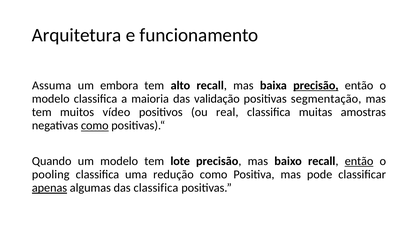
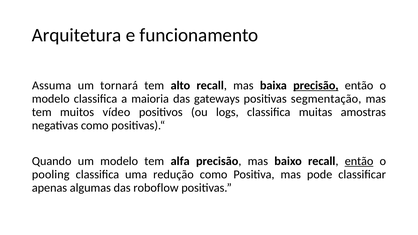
embora: embora -> tornará (119, 85)
validação: validação -> gateways (217, 99)
real: real -> logs (227, 112)
como underline: present -> none (95, 126)
lote: lote -> alfa (180, 161)
apenas underline: present -> none (49, 188)
das classifica: classifica -> roboflow (156, 188)
